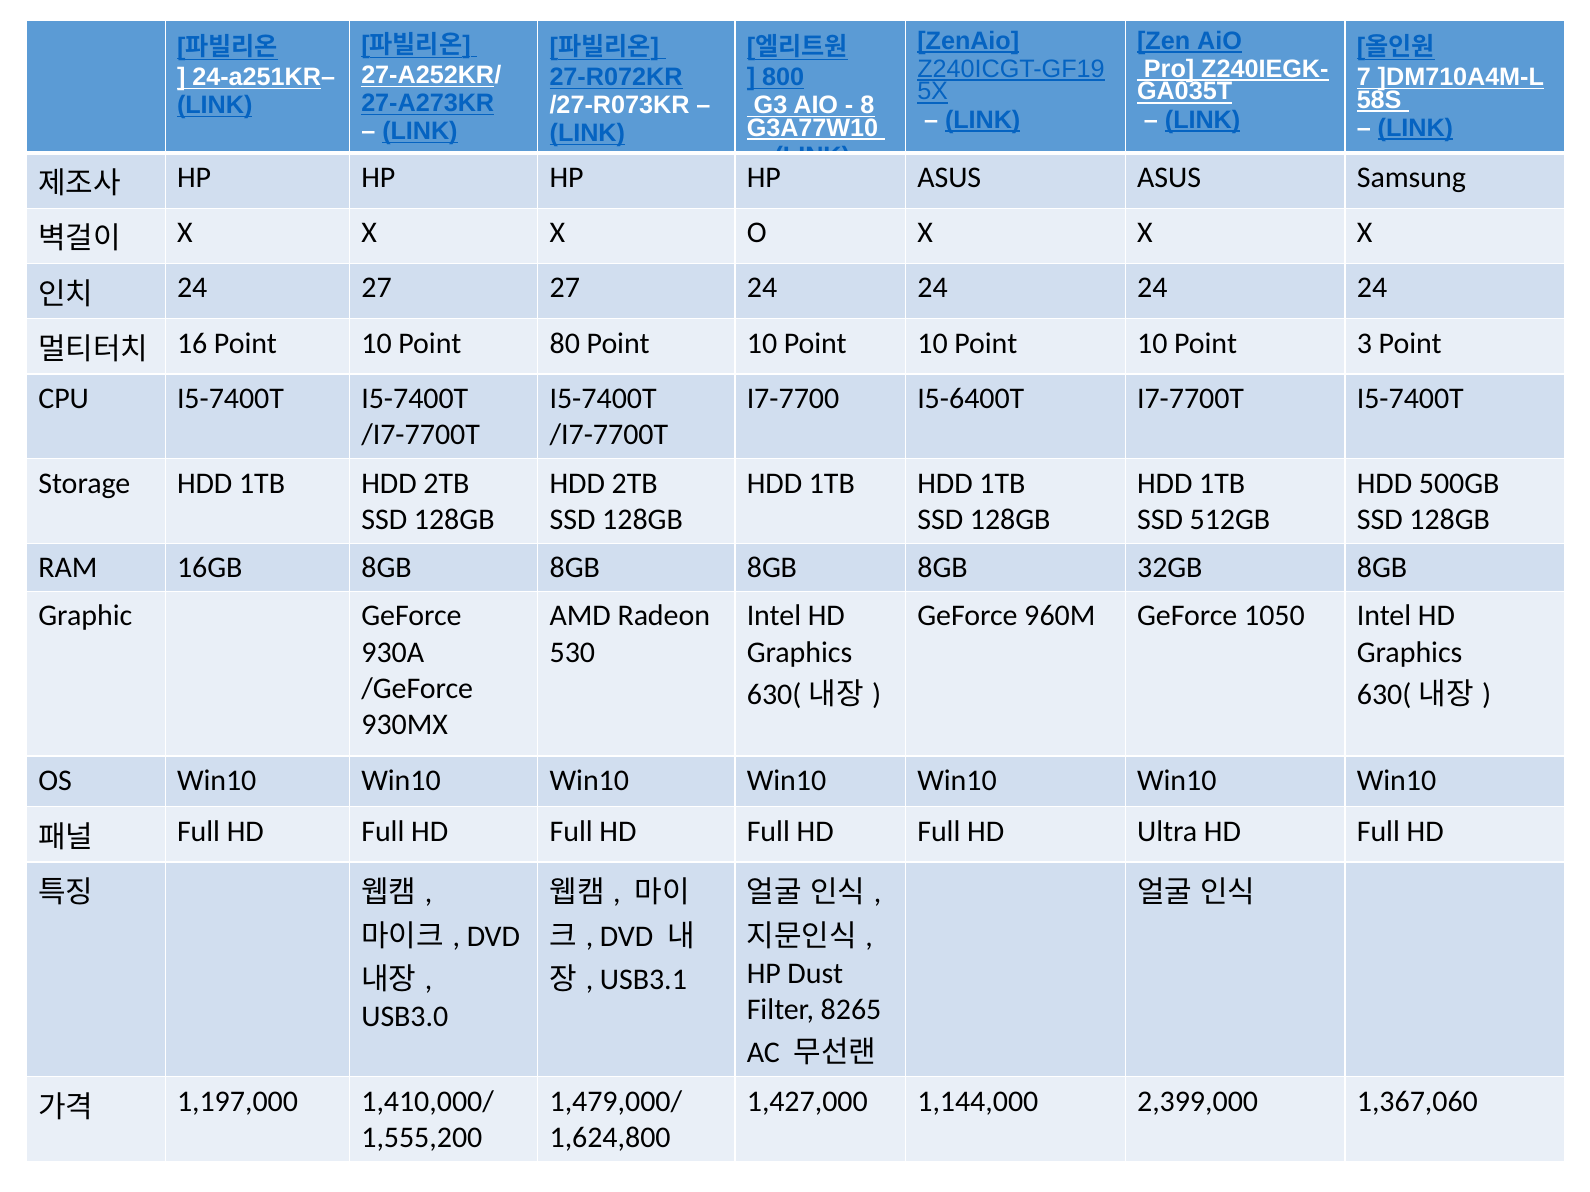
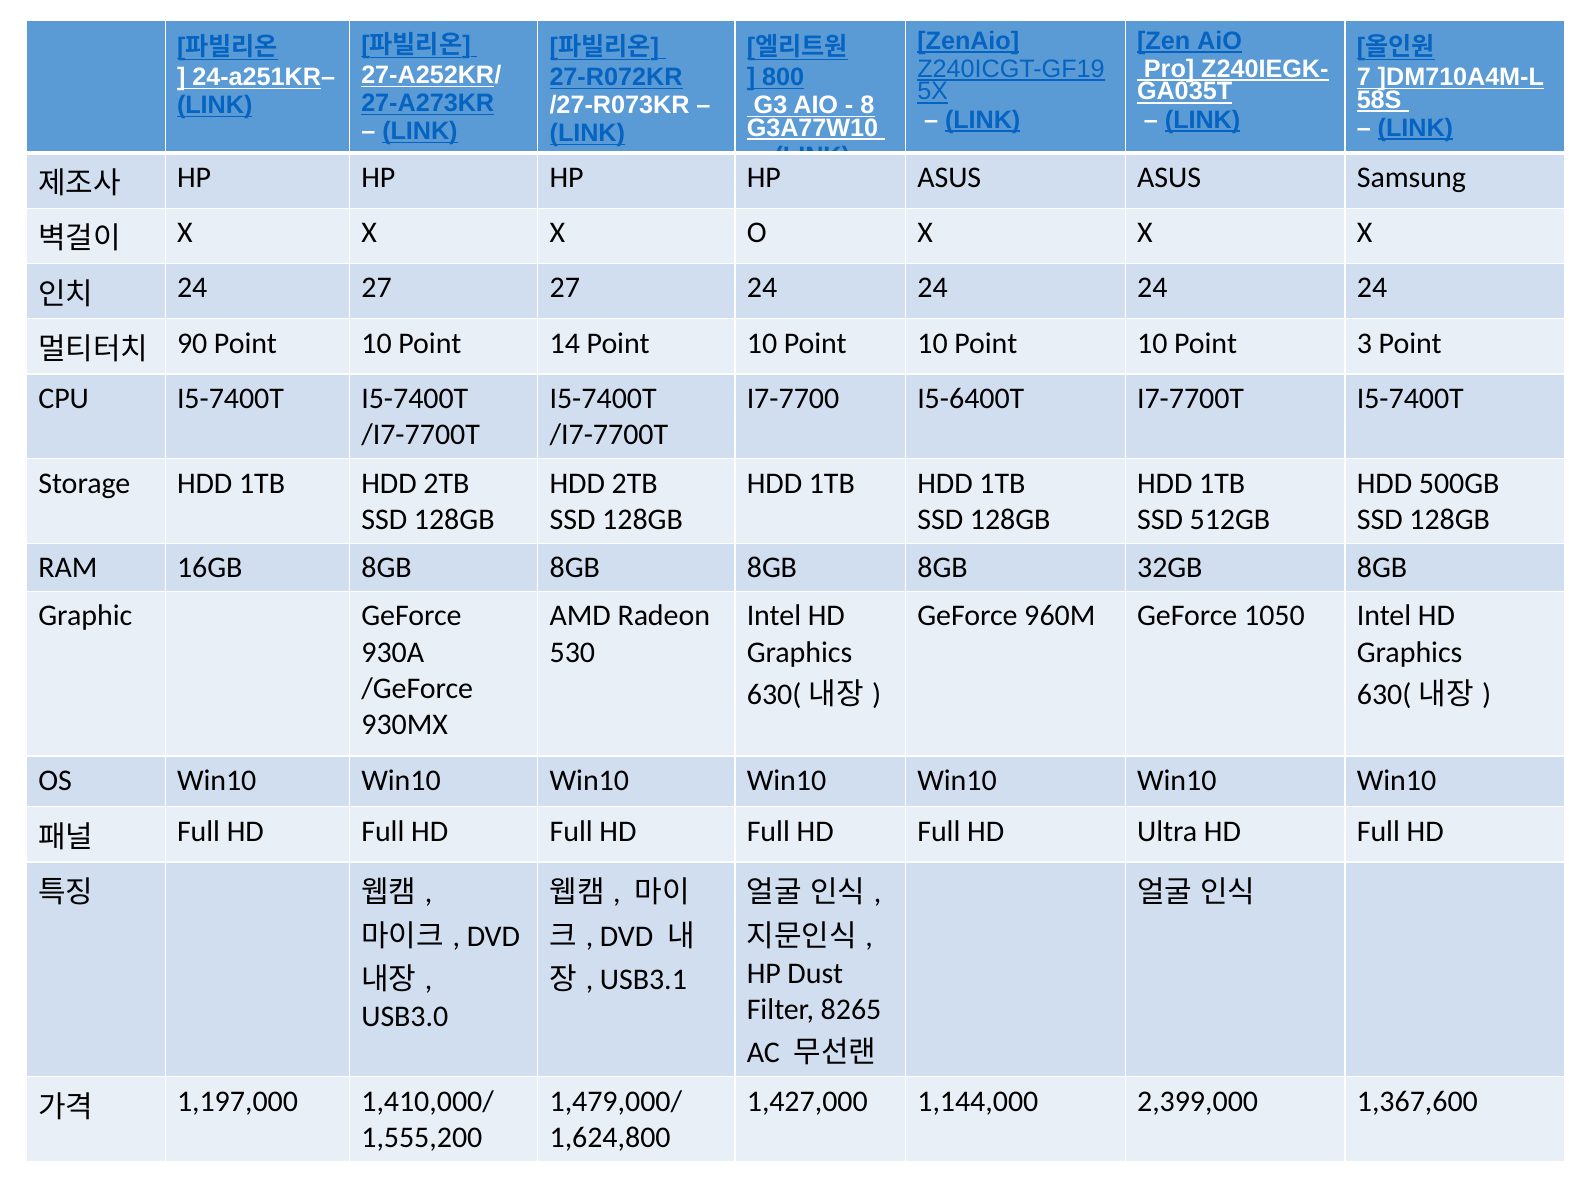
16: 16 -> 90 (192, 343)
80: 80 -> 14 (565, 343)
1,367,060: 1,367,060 -> 1,367,600 (1417, 1102)
